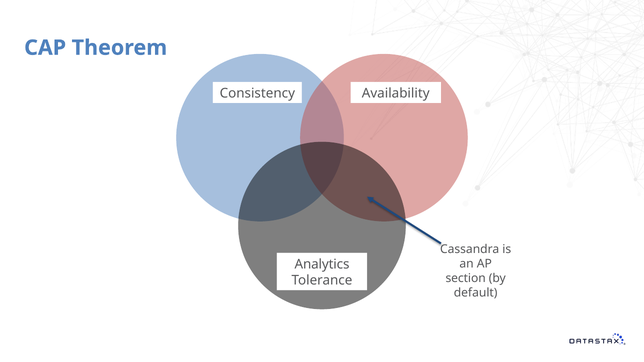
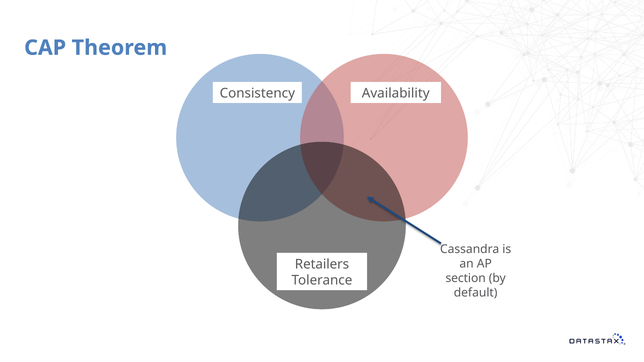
Analytics: Analytics -> Retailers (322, 264)
